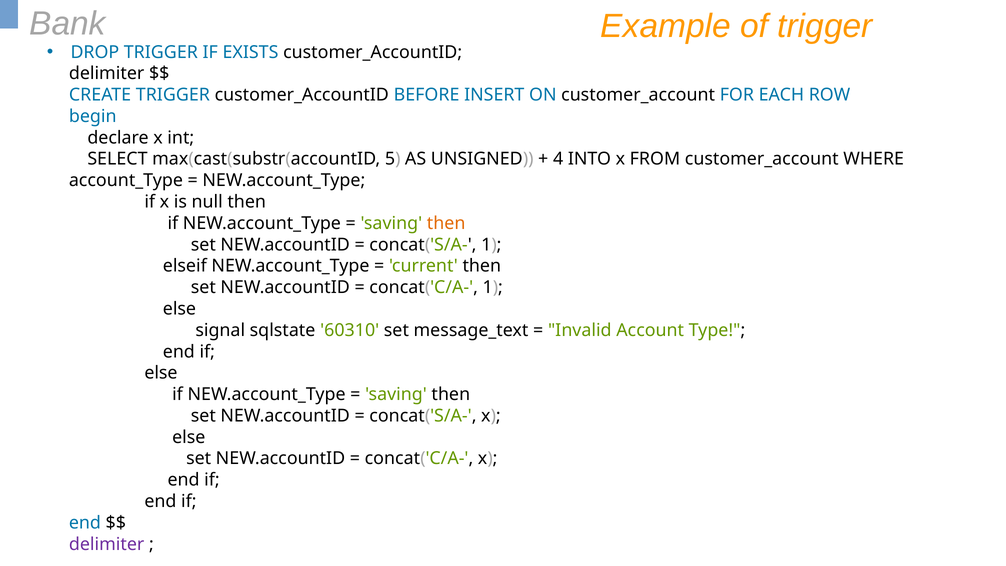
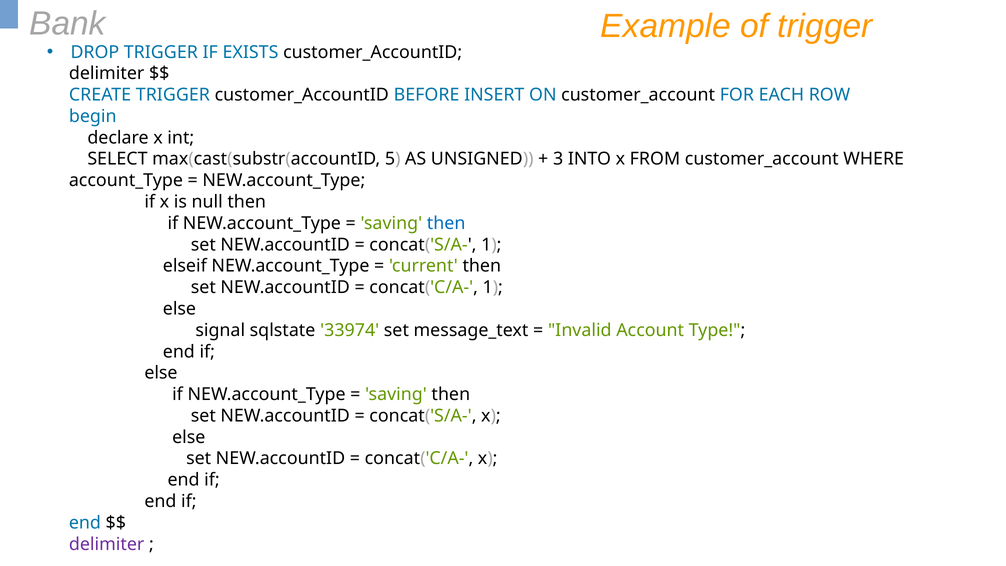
4: 4 -> 3 (558, 159)
then colour: orange -> blue (446, 223)
60310: 60310 -> 33974 (350, 330)
